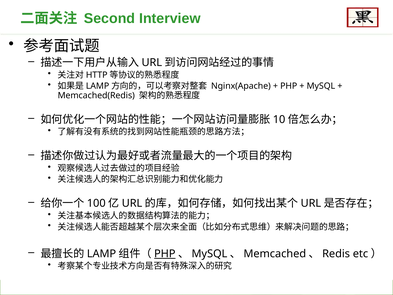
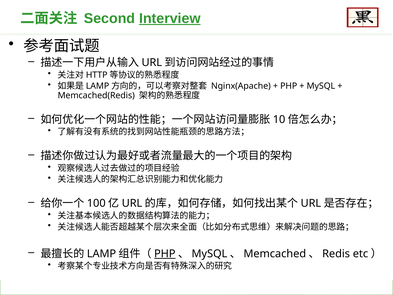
Interview underline: none -> present (170, 18)
